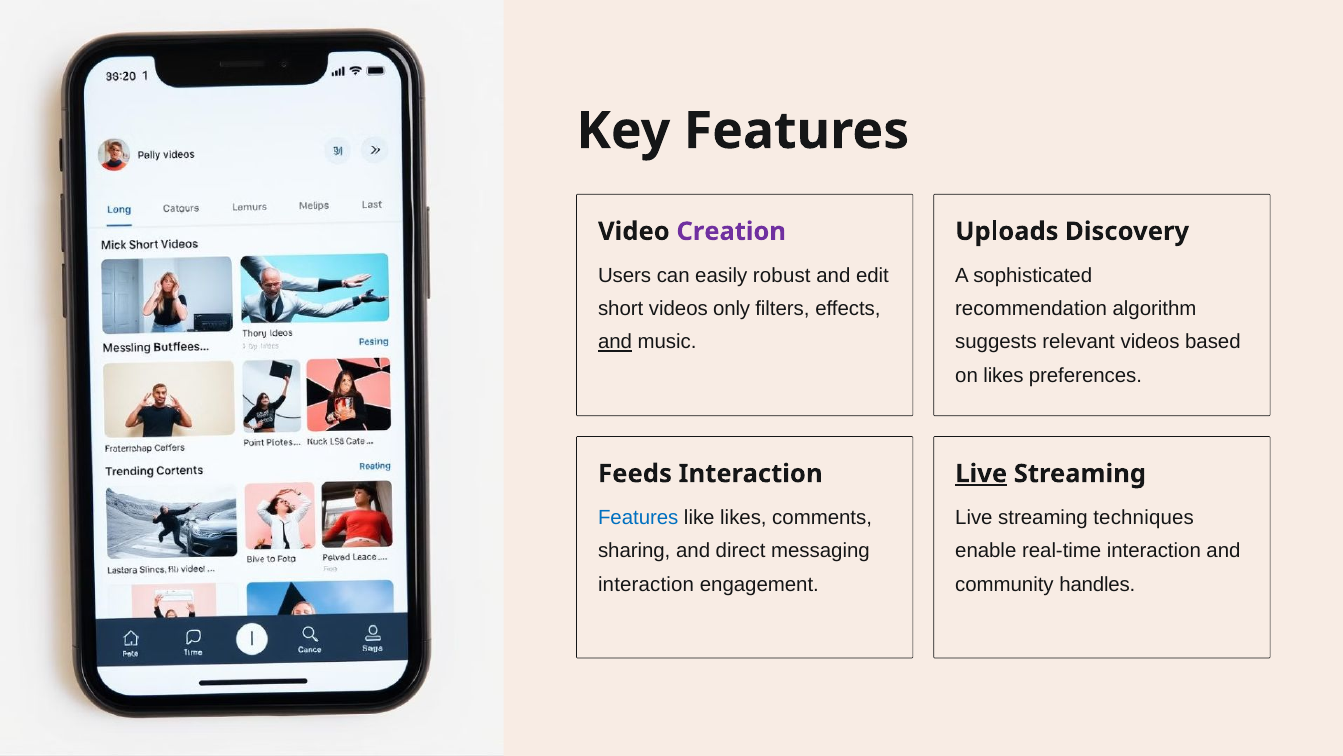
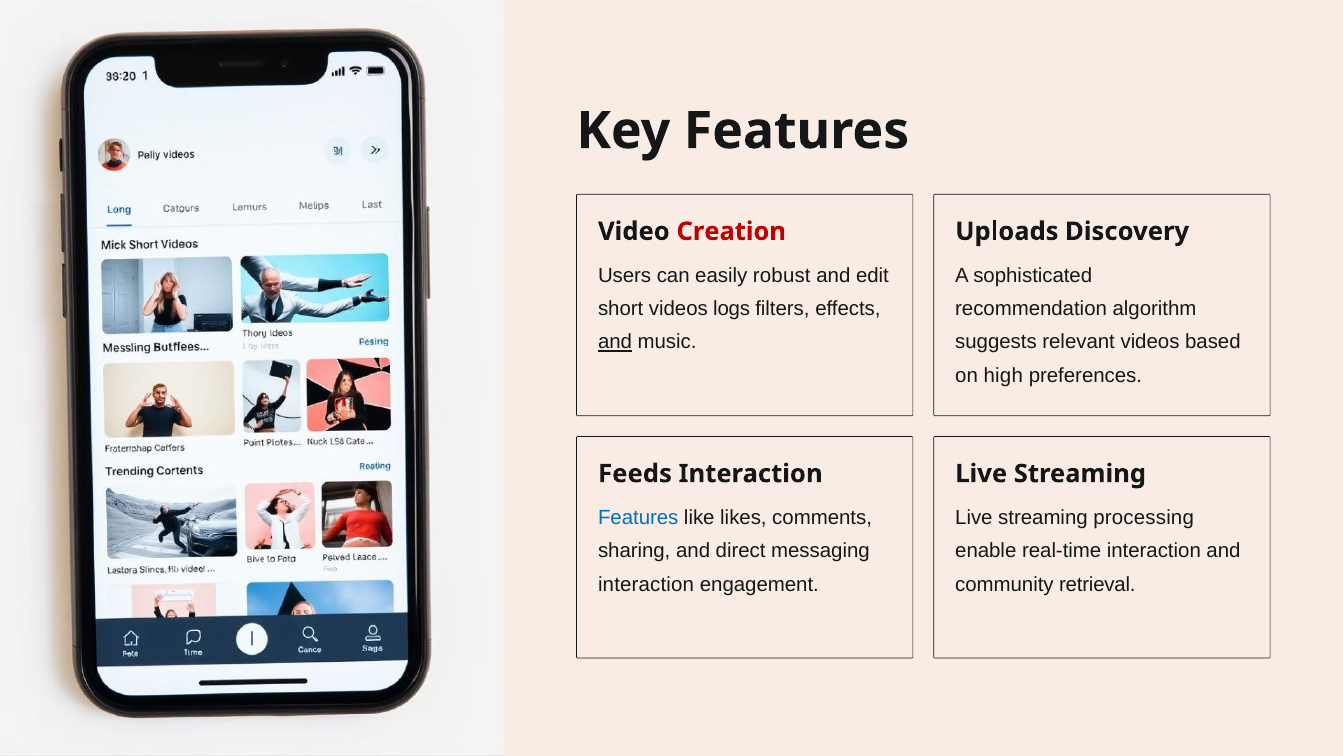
Creation colour: purple -> red (731, 231)
only: only -> logs (732, 309)
on likes: likes -> high (1003, 375)
Live underline: present -> none (981, 473)
techniques: techniques -> processing (1144, 518)
handles: handles -> retrieval (1097, 584)
